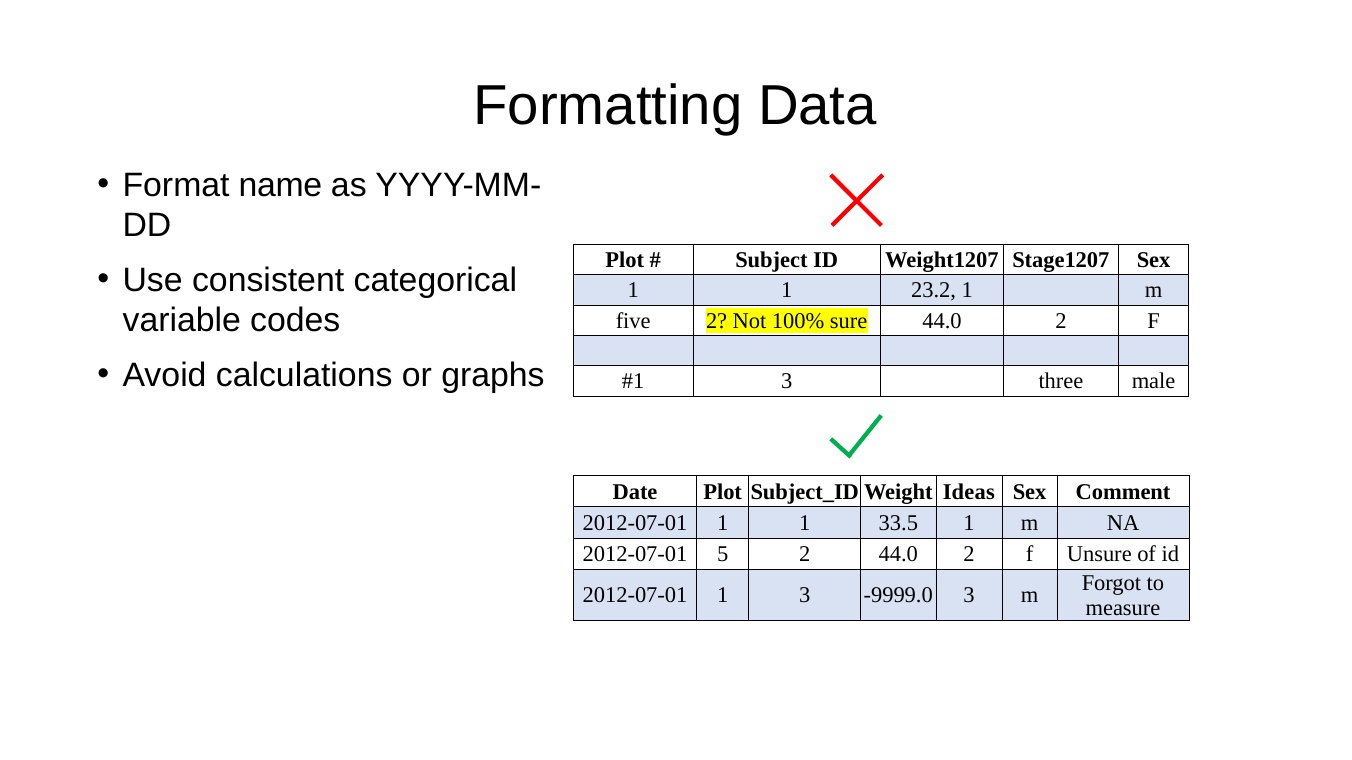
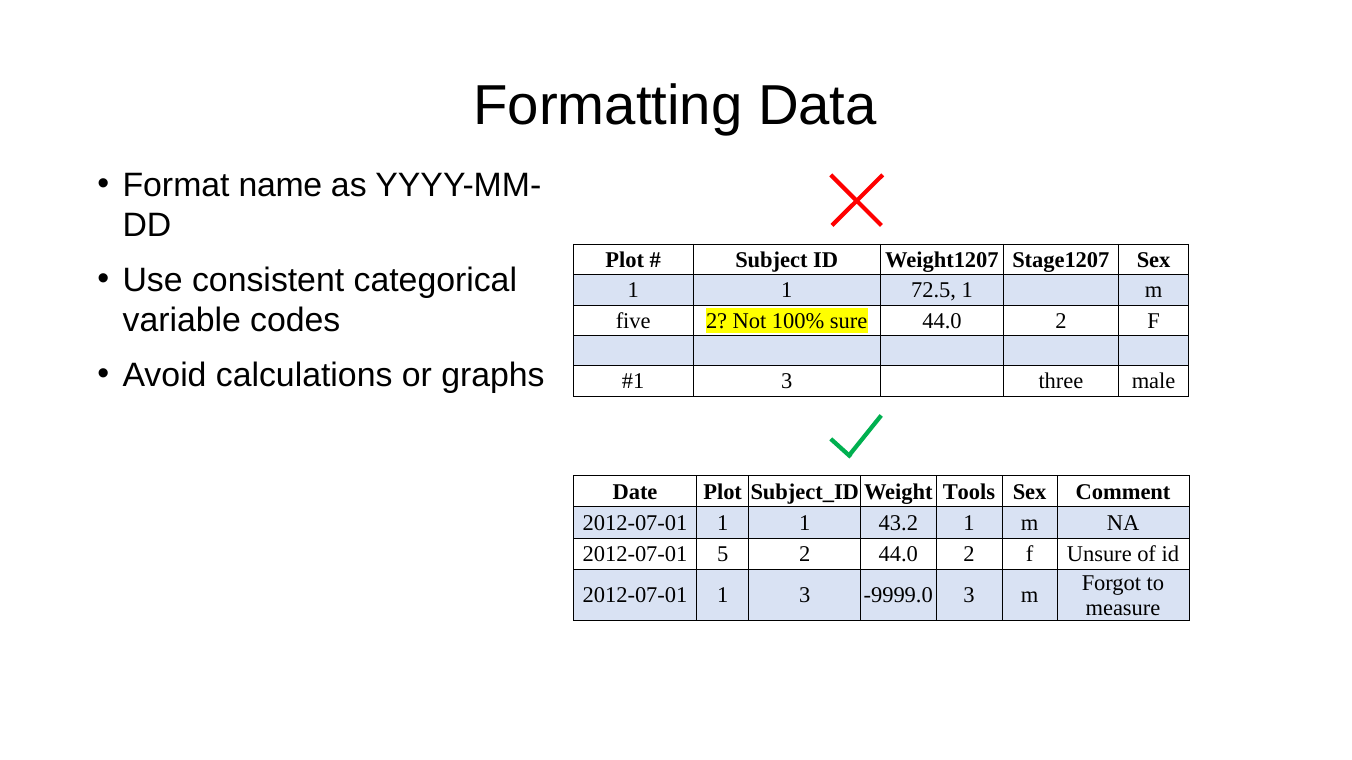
23.2: 23.2 -> 72.5 (934, 291)
Ideas: Ideas -> Tools (969, 492)
33.5: 33.5 -> 43.2 (898, 523)
